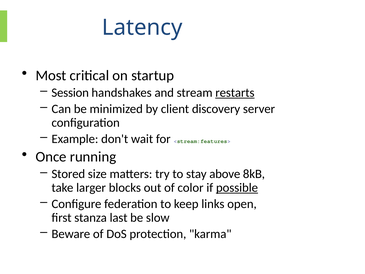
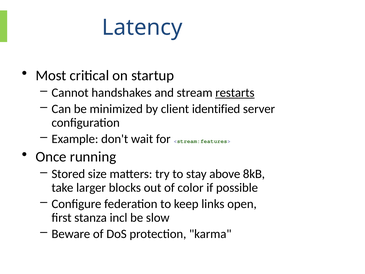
Session: Session -> Cannot (70, 93)
discovery: discovery -> identified (216, 109)
possible underline: present -> none (237, 187)
last: last -> incl (119, 217)
